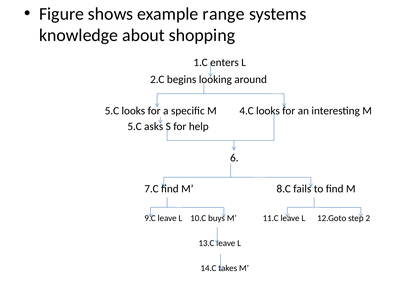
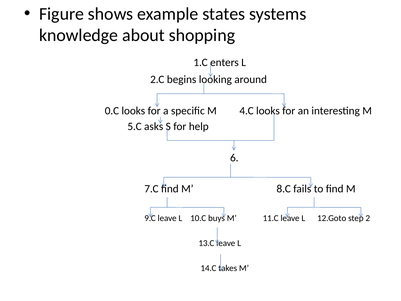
range: range -> states (224, 14)
5.C: 5.C -> 0.C (112, 111)
